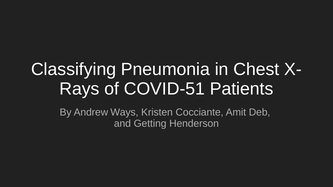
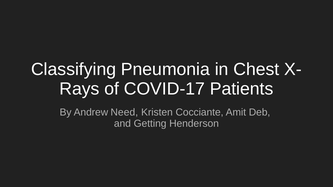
COVID-51: COVID-51 -> COVID-17 (164, 89)
Ways: Ways -> Need (124, 112)
